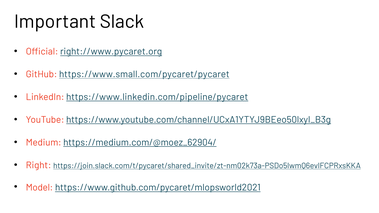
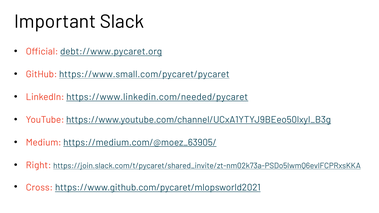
right://www.pycaret.org: right://www.pycaret.org -> debt://www.pycaret.org (111, 52)
https://www.linkedin.com/pipeline/pycaret: https://www.linkedin.com/pipeline/pycaret -> https://www.linkedin.com/needed/pycaret (157, 97)
https://medium.com/@moez_62904/: https://medium.com/@moez_62904/ -> https://medium.com/@moez_63905/ (140, 143)
Model: Model -> Cross (39, 188)
